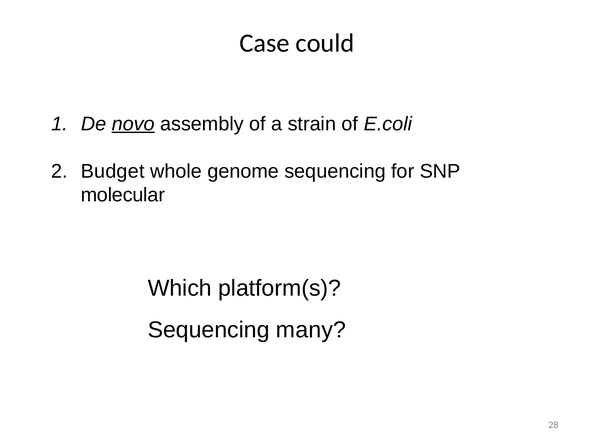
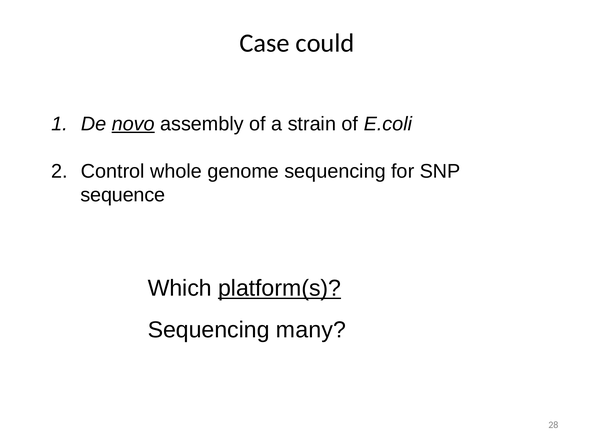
Budget: Budget -> Control (113, 172)
molecular: molecular -> sequence (123, 195)
platform(s underline: none -> present (280, 289)
